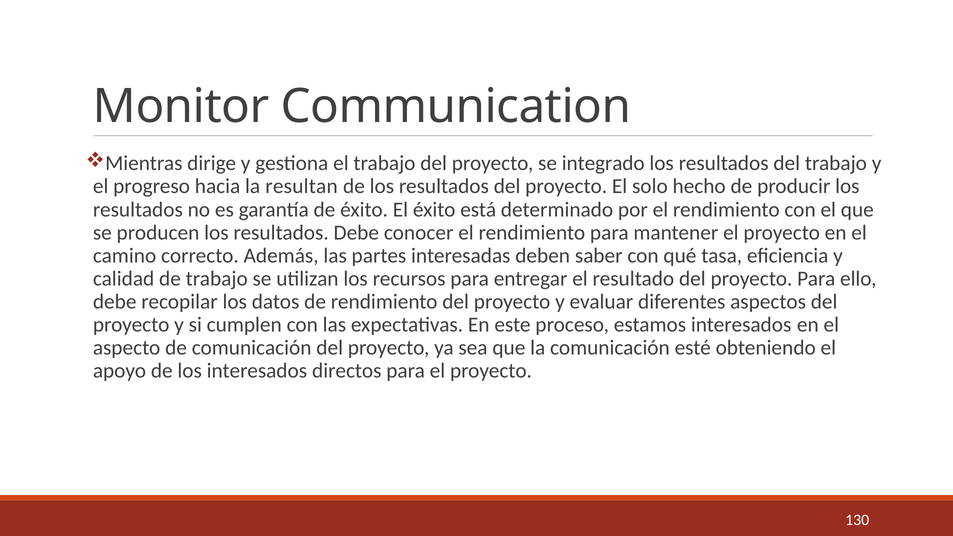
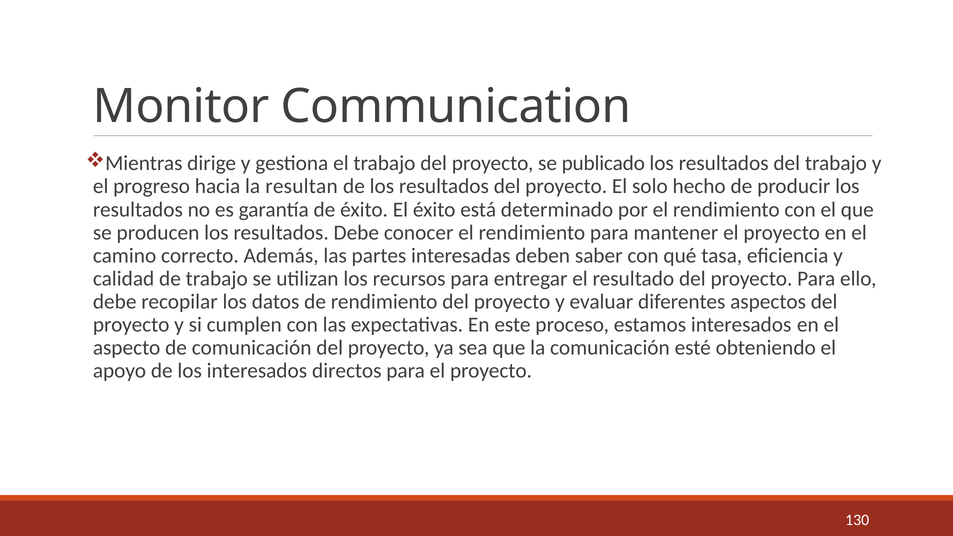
integrado: integrado -> publicado (603, 163)
